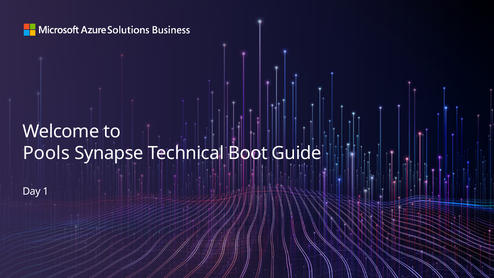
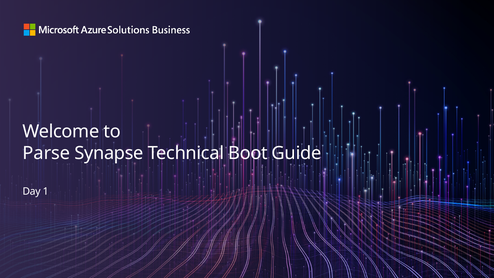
Pools: Pools -> Parse (46, 153)
